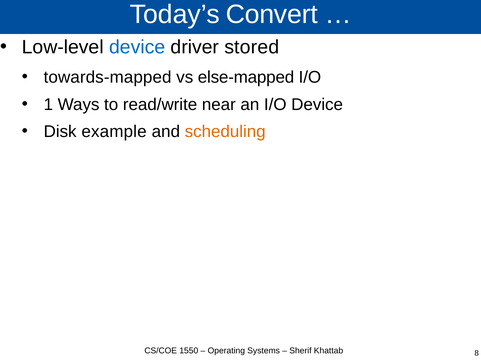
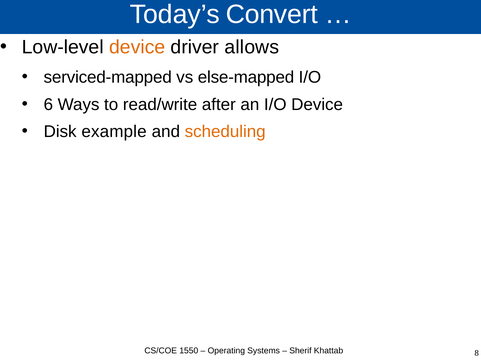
device colour: blue -> orange (137, 47)
stored: stored -> allows (252, 47)
towards-mapped: towards-mapped -> serviced-mapped (108, 77)
1: 1 -> 6 (48, 105)
near: near -> after (219, 105)
